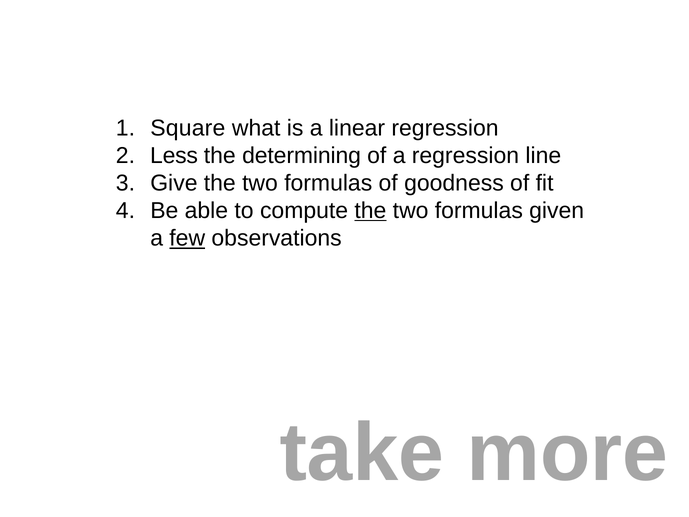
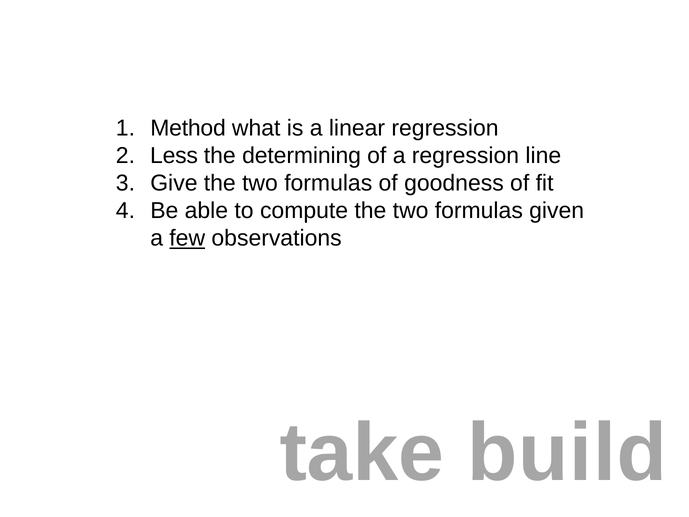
Square: Square -> Method (188, 128)
the underline: present -> none (370, 211)
more: more -> build (567, 453)
